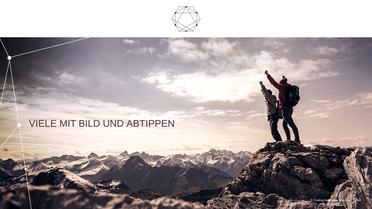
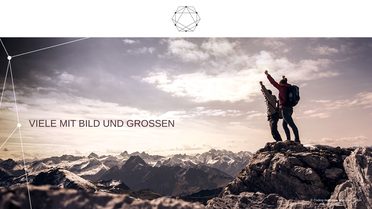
ABTIPPEN: ABTIPPEN -> GROSSEN (151, 124)
